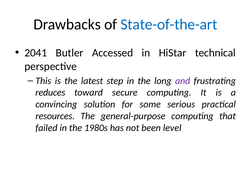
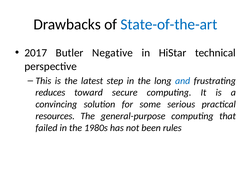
2041: 2041 -> 2017 (36, 53)
Accessed: Accessed -> Negative (113, 53)
and colour: purple -> blue (183, 80)
level: level -> rules (172, 127)
